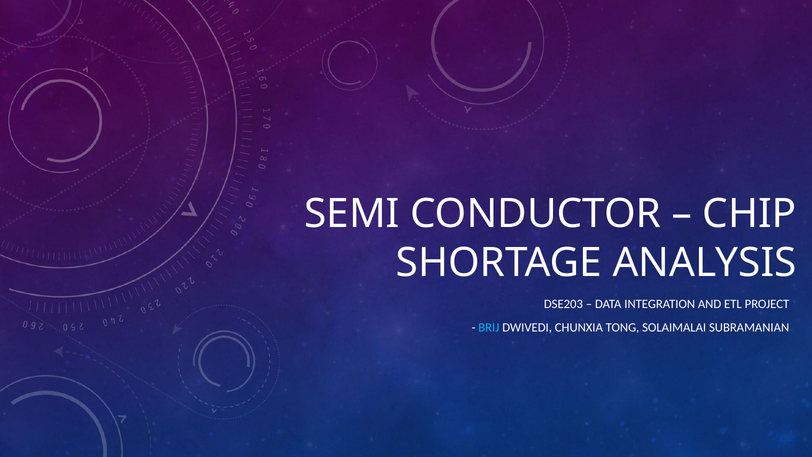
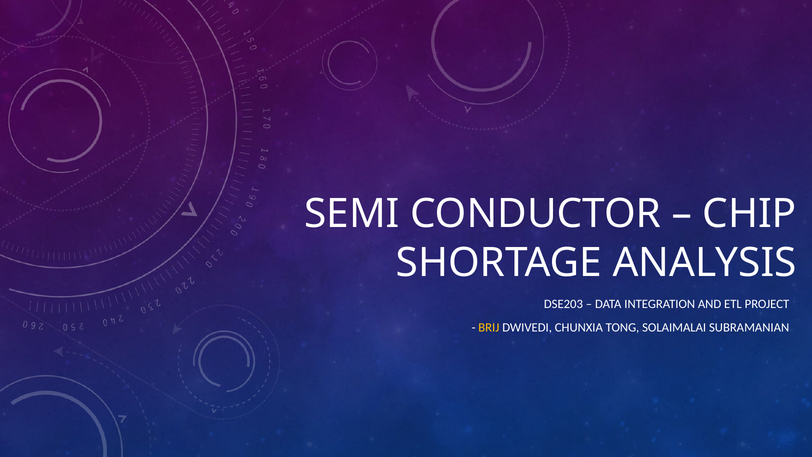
BRIJ colour: light blue -> yellow (489, 327)
